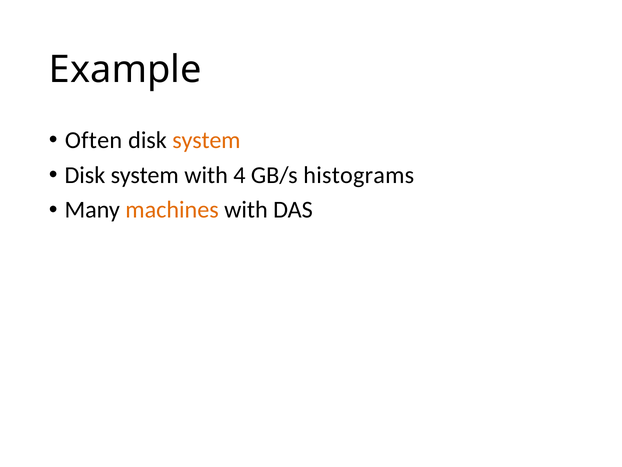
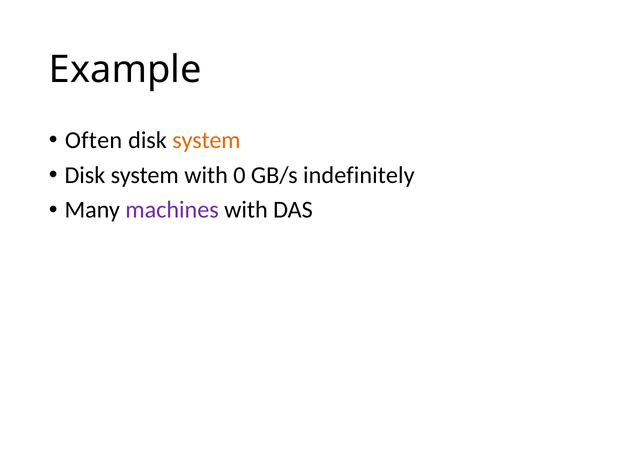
4: 4 -> 0 (239, 175)
histograms: histograms -> indefinitely (359, 175)
machines colour: orange -> purple (172, 210)
